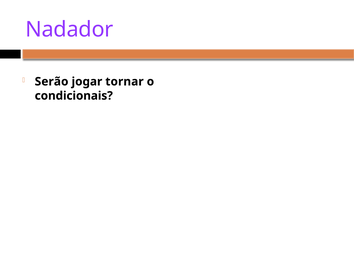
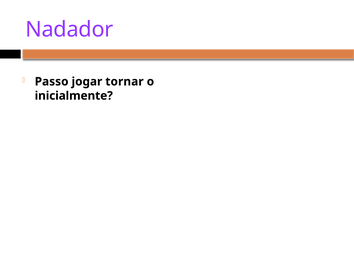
Serão: Serão -> Passo (52, 81)
condicionais: condicionais -> inicialmente (74, 96)
